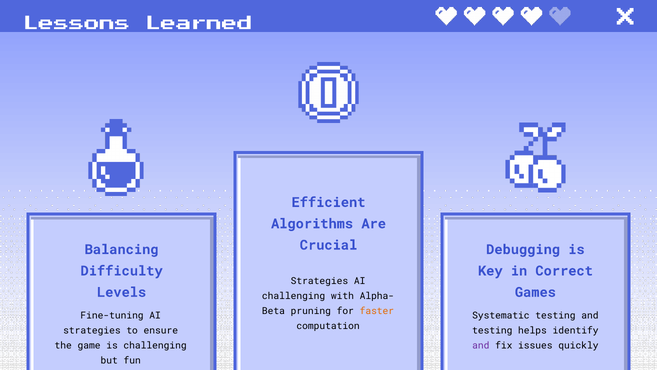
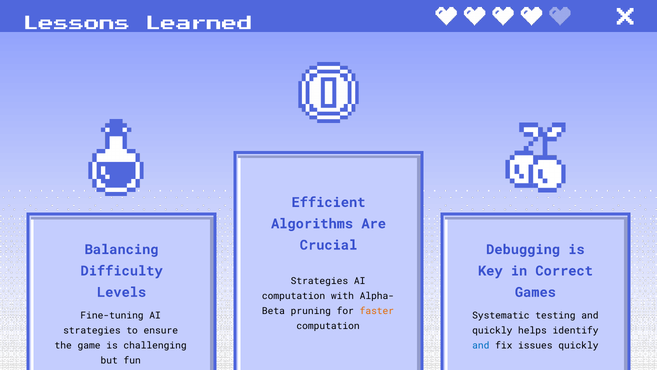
challenging: challenging -> computation (294, 296)
testing: testing -> quickly (492, 330)
and colour: purple -> blue (481, 345)
